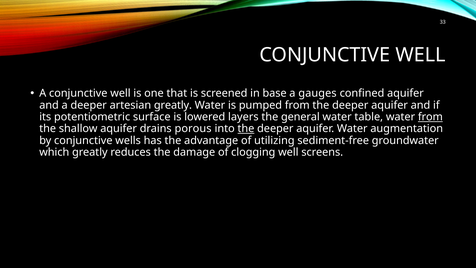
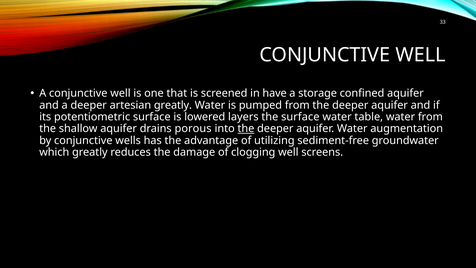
base: base -> have (275, 93)
gauges: gauges -> storage (318, 93)
the general: general -> surface (300, 117)
from underline: present -> none (430, 117)
